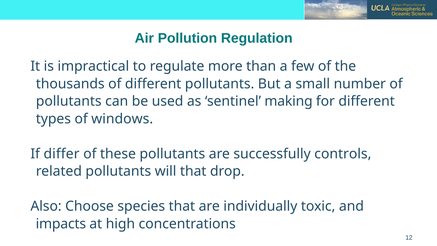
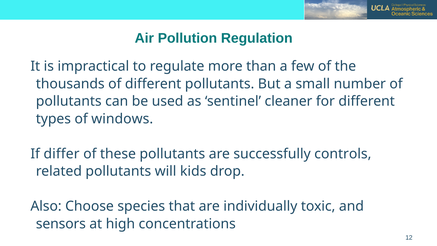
making: making -> cleaner (289, 101)
will that: that -> kids (193, 171)
impacts: impacts -> sensors (61, 224)
